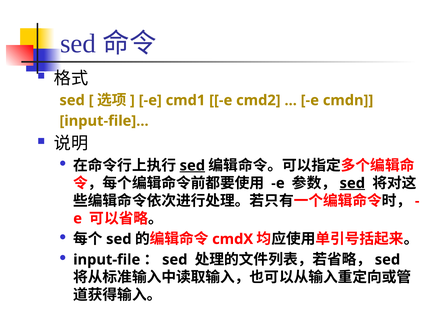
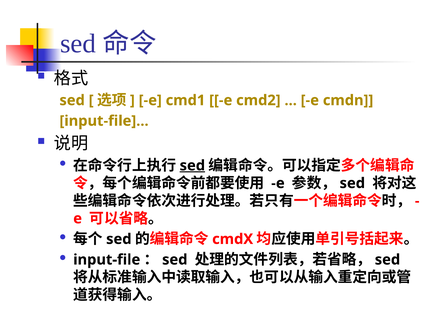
sed underline: present -> none (352, 183)
